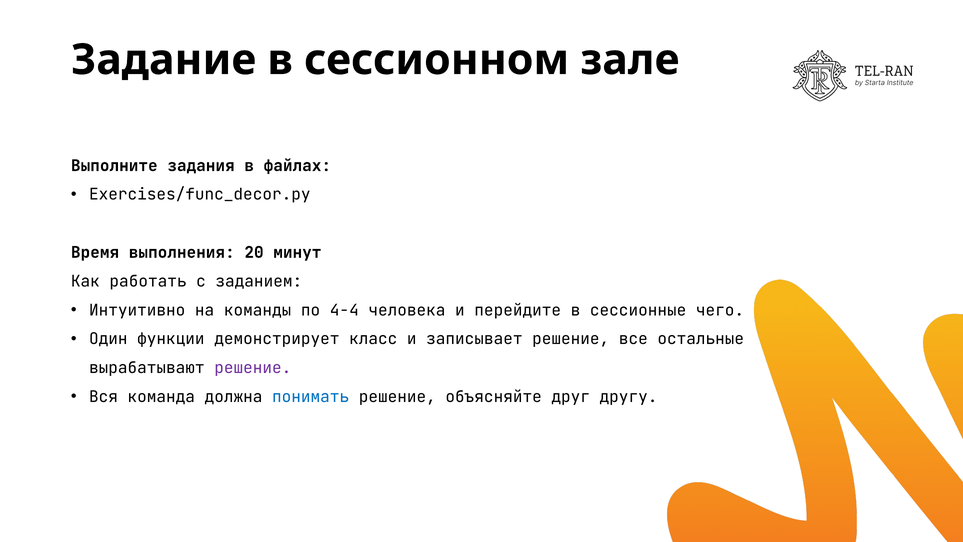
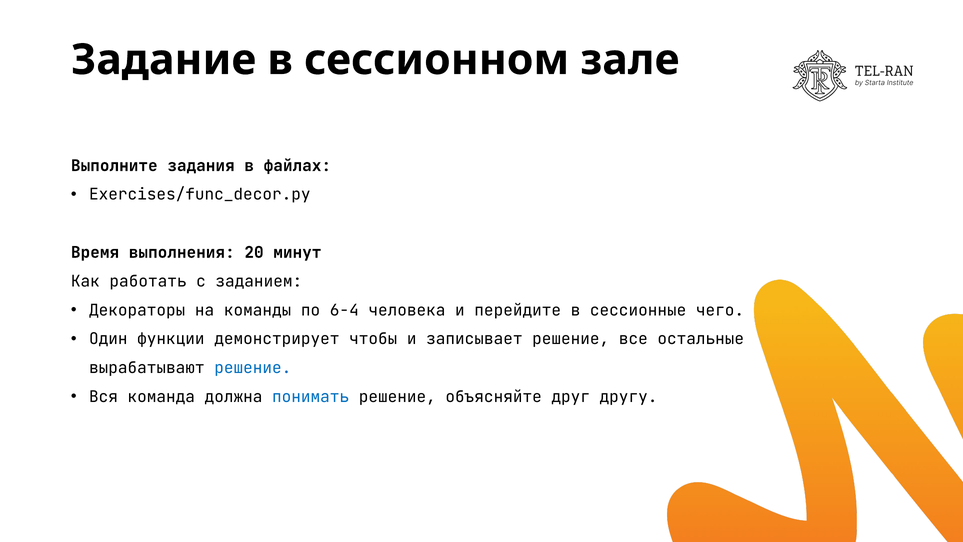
Интуитивно: Интуитивно -> Декораторы (137, 310)
4-4: 4-4 -> 6-4 (344, 310)
класс: класс -> чтобы (373, 339)
решение colour: purple -> blue (253, 368)
